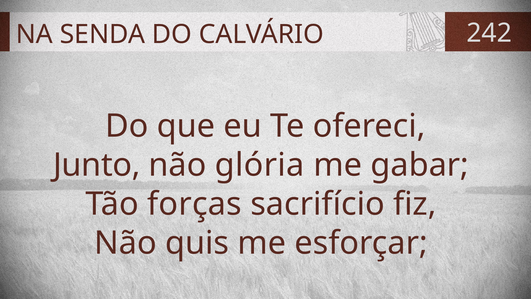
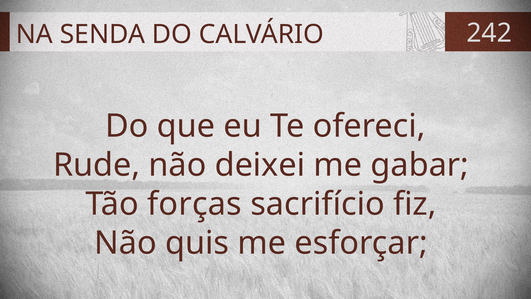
Junto: Junto -> Rude (97, 165)
glória: glória -> deixei (260, 165)
